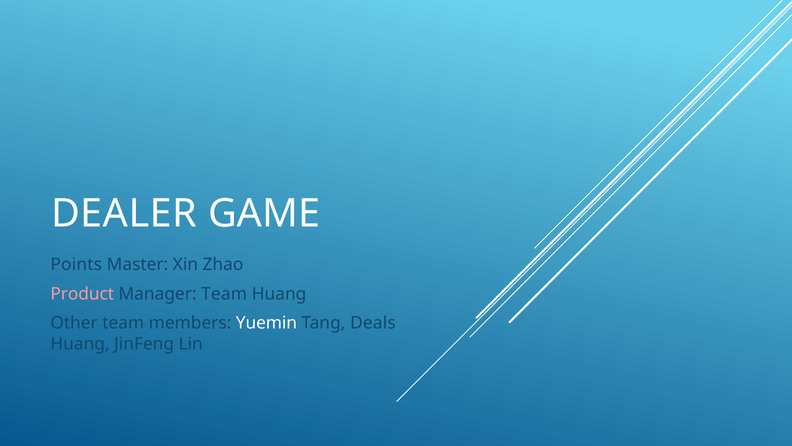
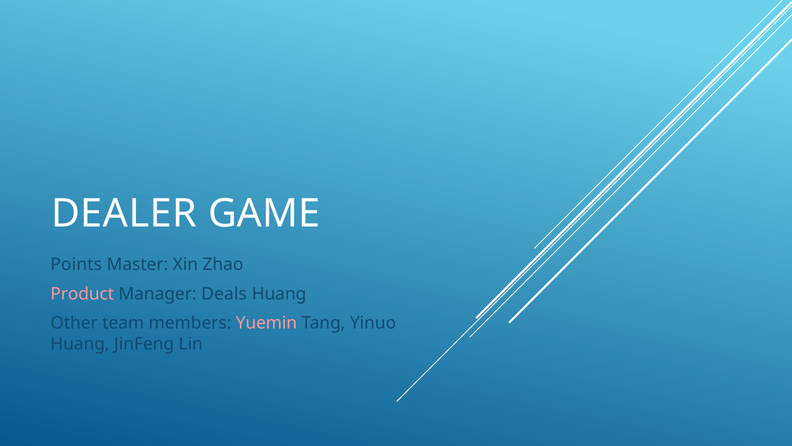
Manager Team: Team -> Deals (224, 293)
Yuemin colour: white -> pink (266, 323)
Deals: Deals -> Yinuo (373, 323)
